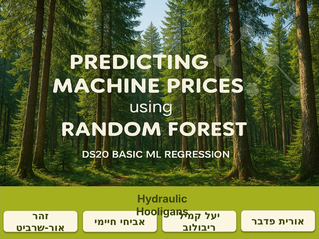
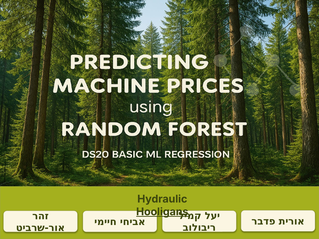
Hooligans underline: none -> present (162, 212)
